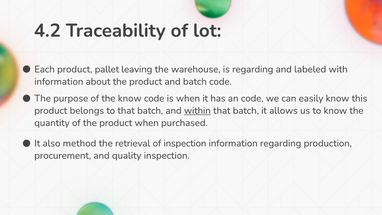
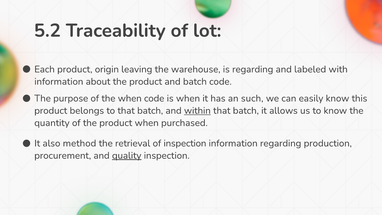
4.2: 4.2 -> 5.2 (47, 31)
pallet: pallet -> origin (107, 69)
the know: know -> when (130, 98)
an code: code -> such (252, 98)
quality underline: none -> present (127, 155)
